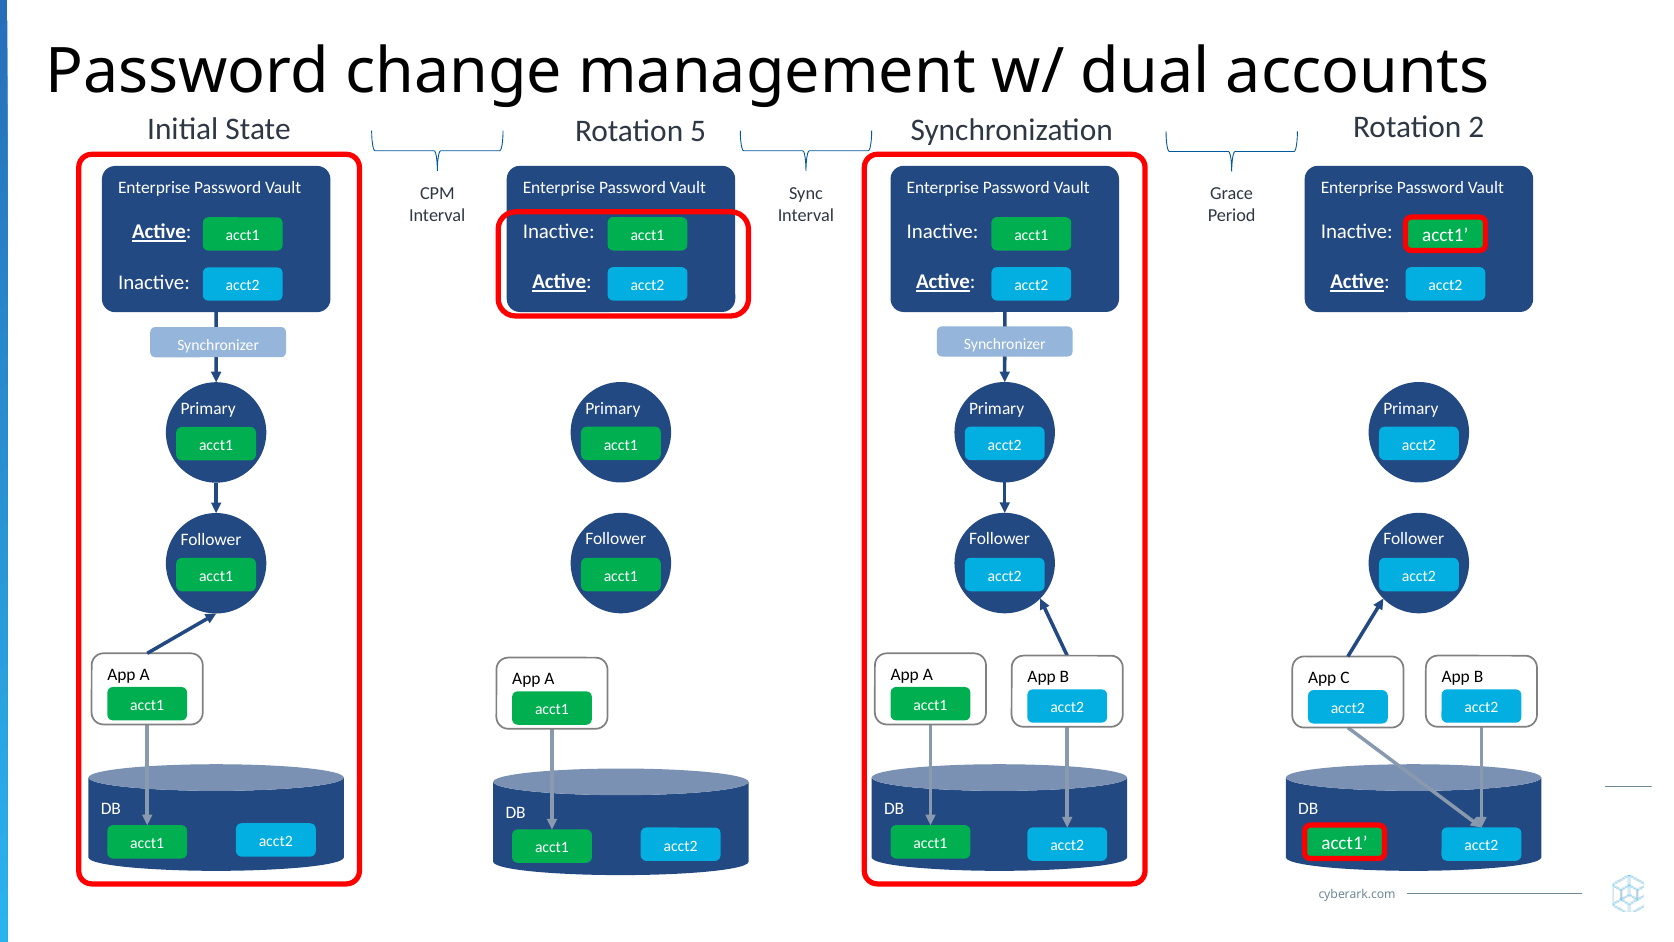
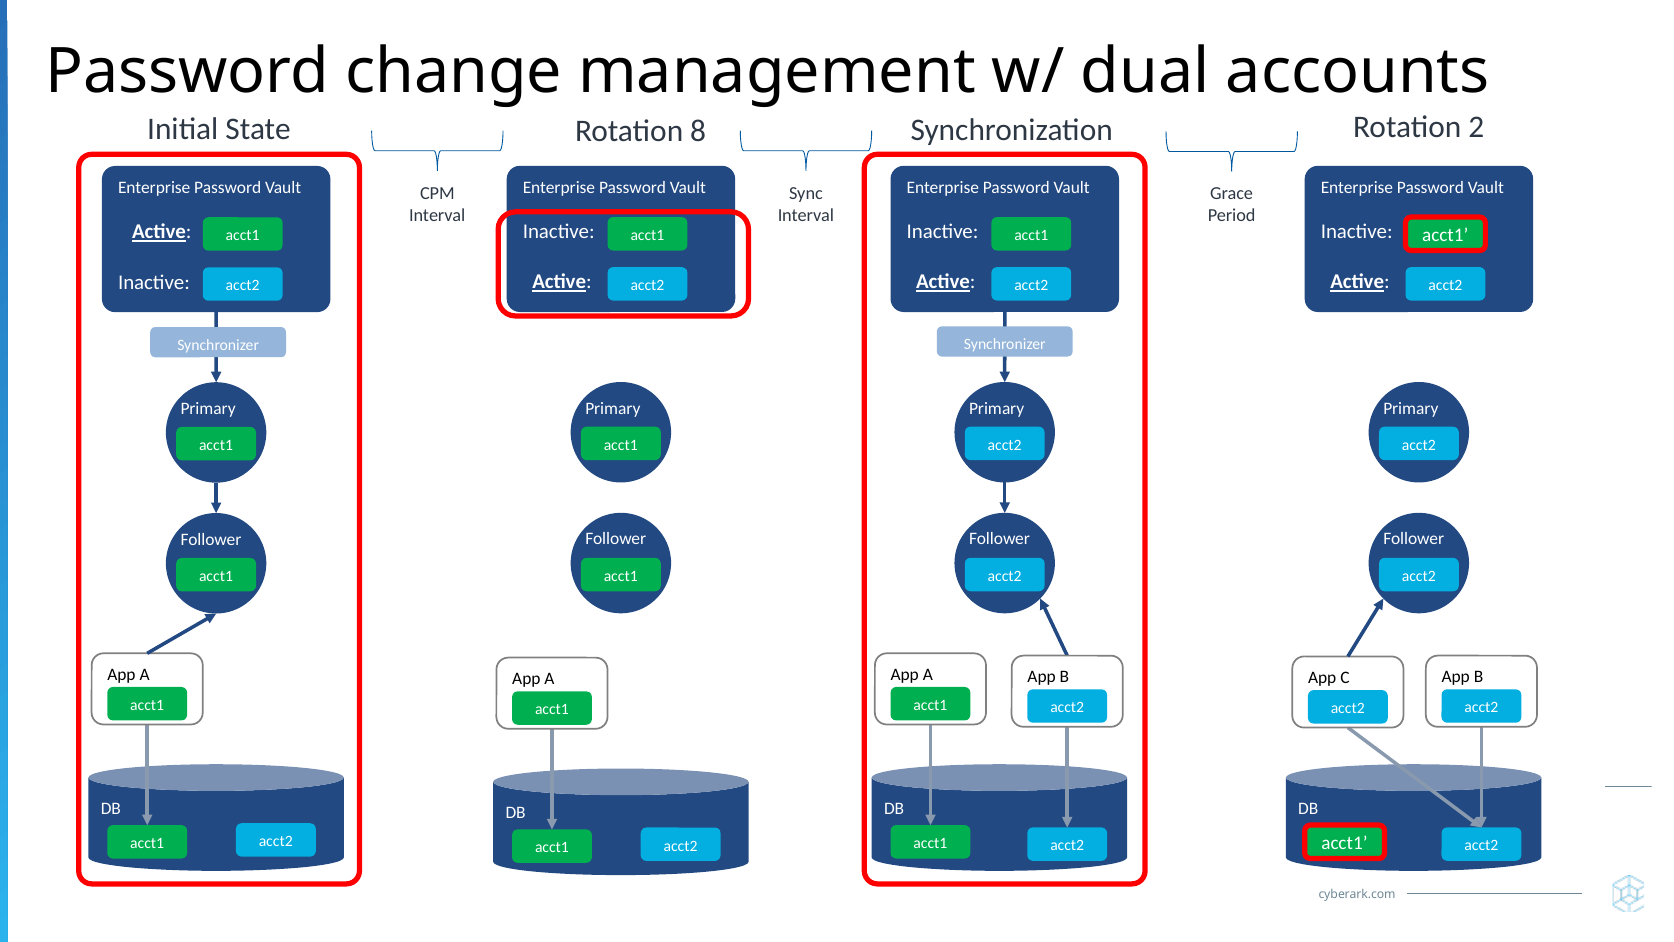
5: 5 -> 8 (698, 131)
